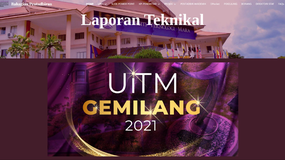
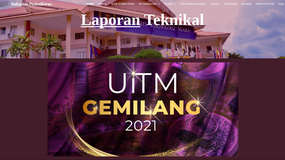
Laporan underline: none -> present (111, 20)
